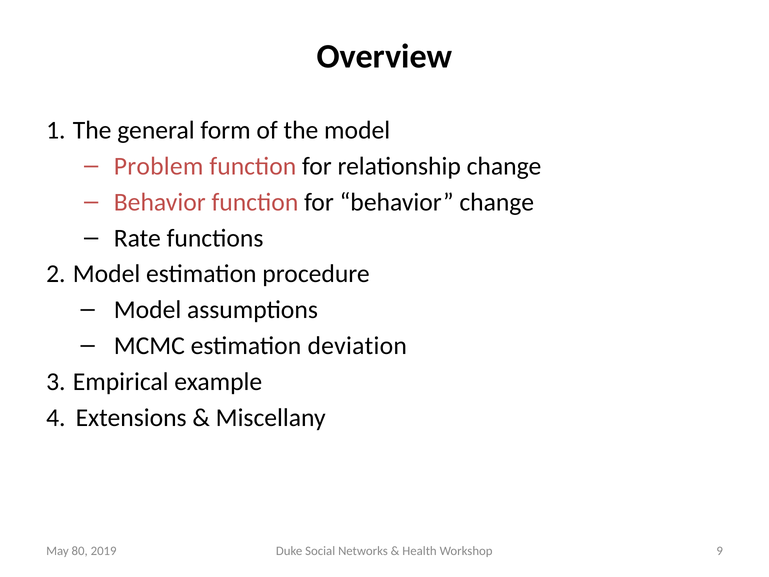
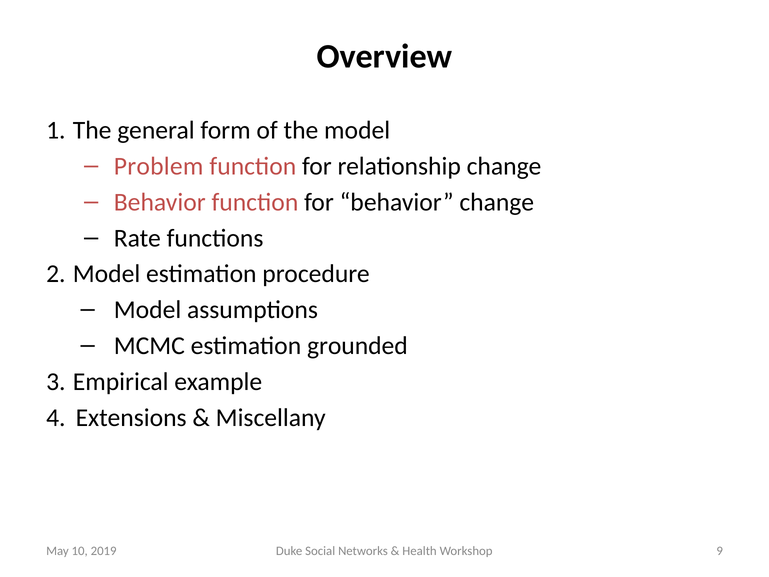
deviation: deviation -> grounded (357, 346)
80: 80 -> 10 (80, 551)
